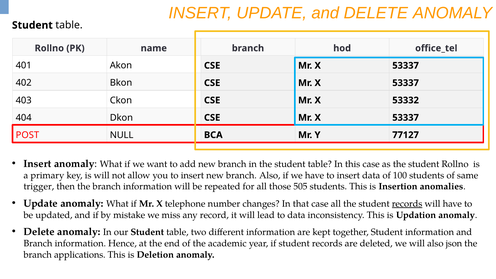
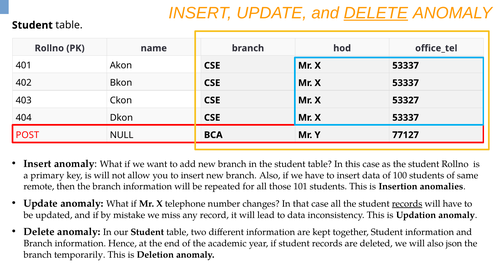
DELETE underline: none -> present (376, 13)
53332: 53332 -> 53327 (406, 100)
trigger: trigger -> remote (39, 186)
505: 505 -> 101 (300, 186)
applications: applications -> temporarily (80, 255)
